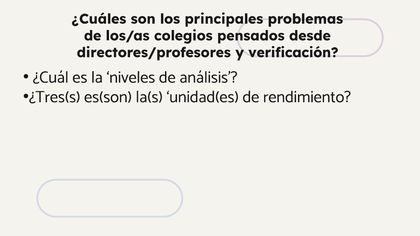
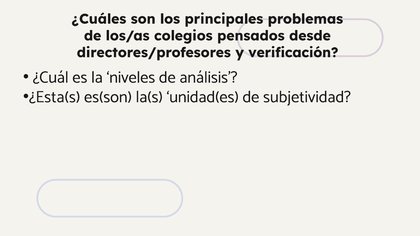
¿Tres(s: ¿Tres(s -> ¿Esta(s (55, 97)
rendimiento: rendimiento -> subjetividad (307, 97)
